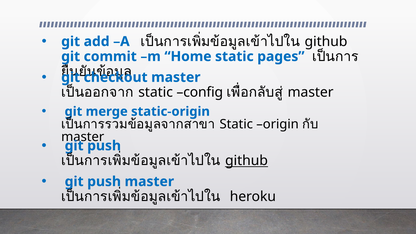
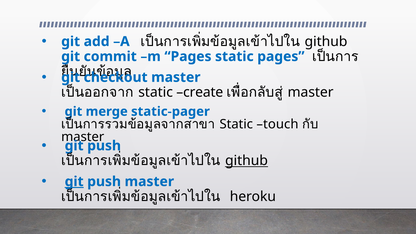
m Home: Home -> Pages (188, 56)
config: config -> create (200, 92)
static-origin: static-origin -> static-pager (170, 111)
origin: origin -> touch (277, 124)
git underline: none -> present (74, 182)
